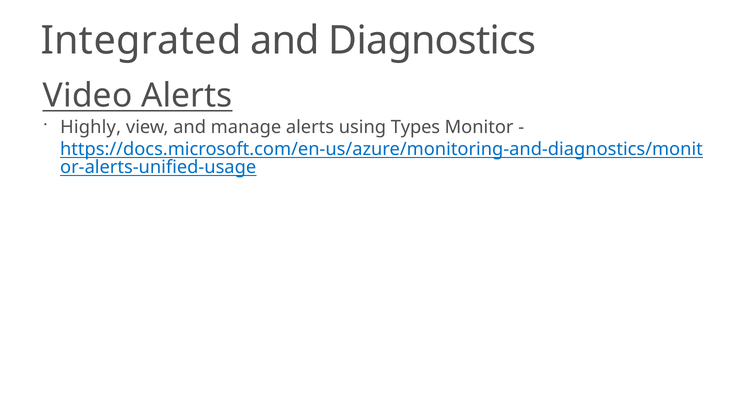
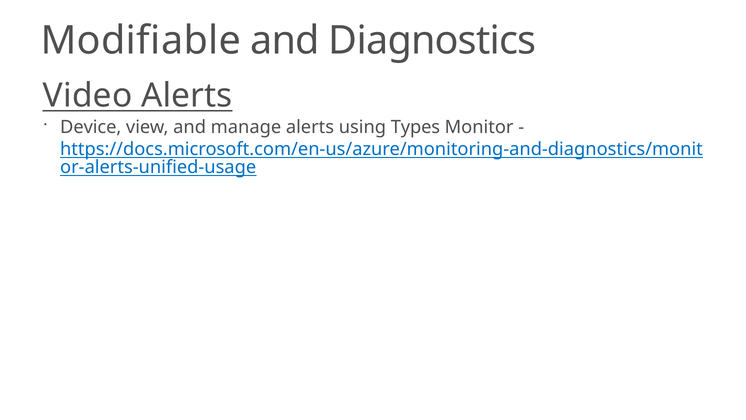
Integrated: Integrated -> Modifiable (141, 41)
Highly: Highly -> Device (91, 127)
